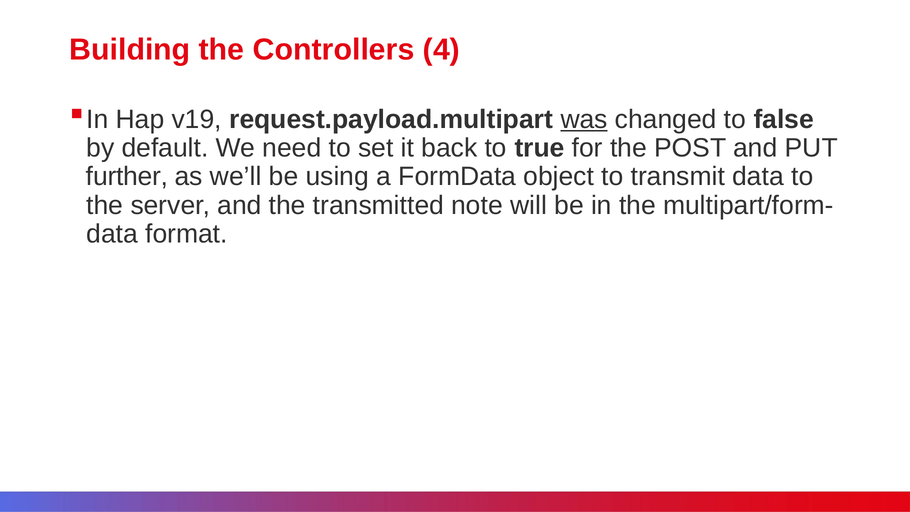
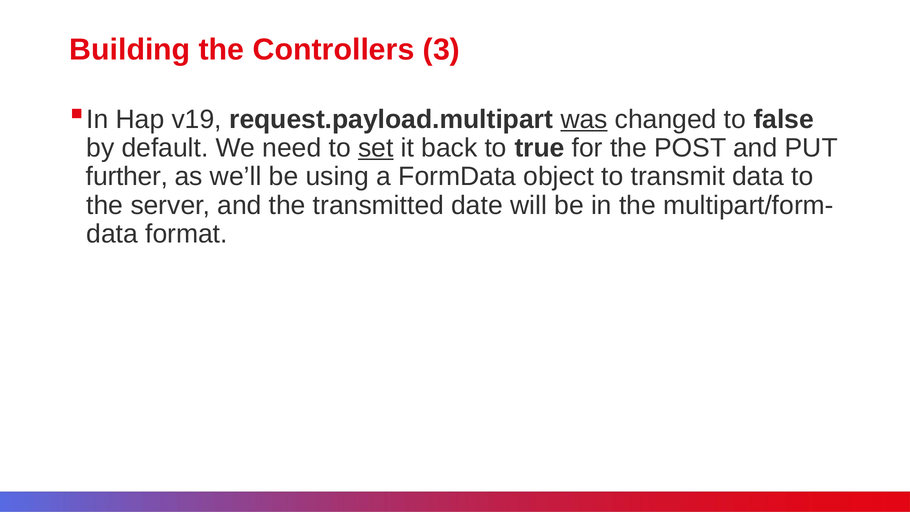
4: 4 -> 3 (441, 50)
set underline: none -> present (376, 148)
note: note -> date (477, 205)
